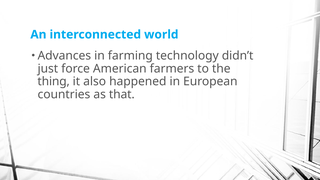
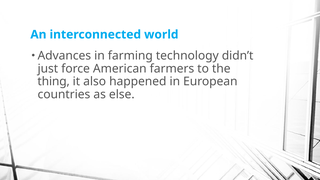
that: that -> else (122, 95)
